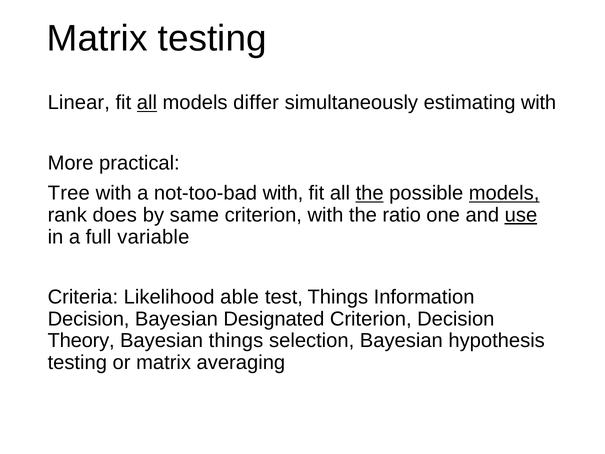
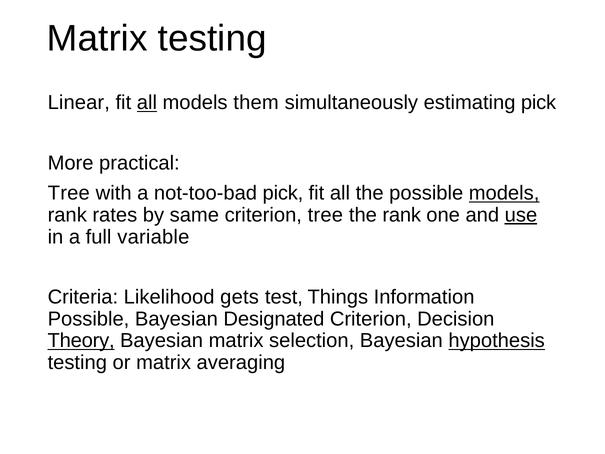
differ: differ -> them (256, 103)
estimating with: with -> pick (539, 103)
not-too-bad with: with -> pick (283, 193)
the underline: present -> none (370, 193)
does: does -> rates (115, 215)
criterion with: with -> tree (325, 215)
the ratio: ratio -> rank (402, 215)
able: able -> gets (240, 297)
Decision: Decision -> Possible (88, 319)
Theory underline: none -> present (81, 341)
Bayesian things: things -> matrix (236, 341)
hypothesis underline: none -> present (497, 341)
